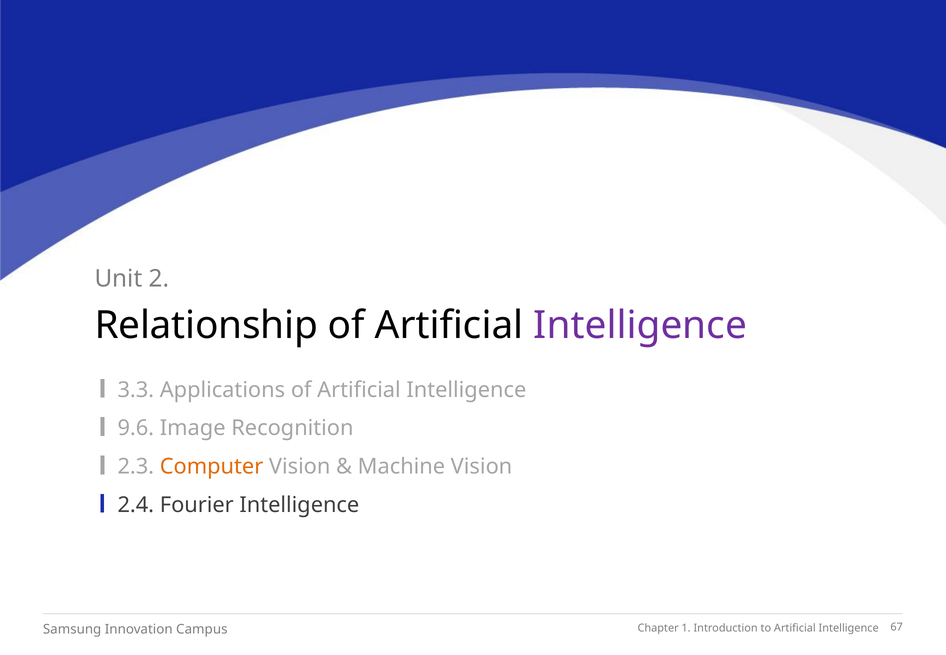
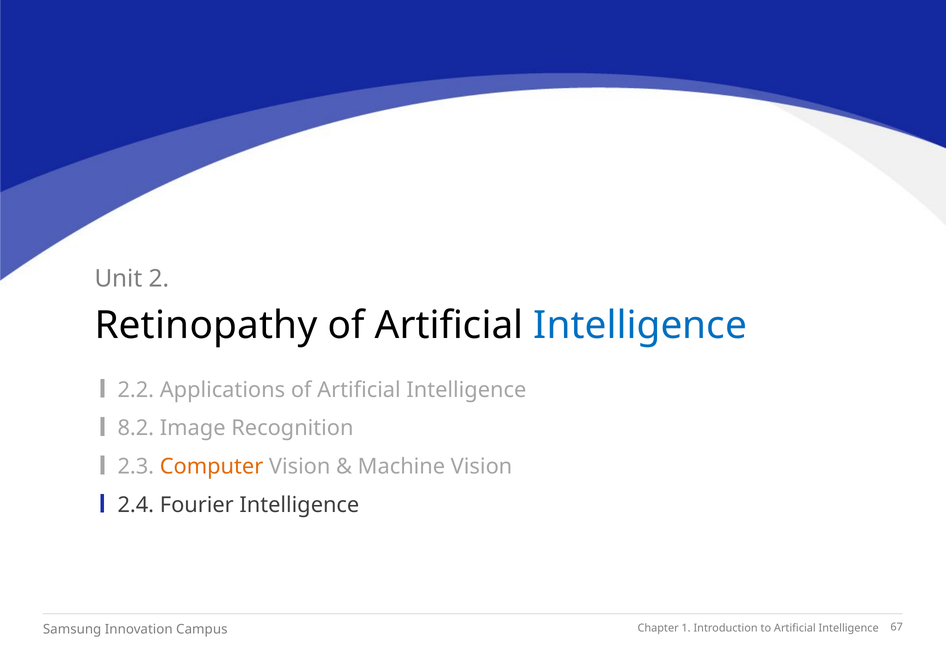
Relationship: Relationship -> Retinopathy (206, 325)
Intelligence colour: purple -> blue (640, 325)
3.3: 3.3 -> 2.2 (136, 390)
9.6: 9.6 -> 8.2 (136, 428)
